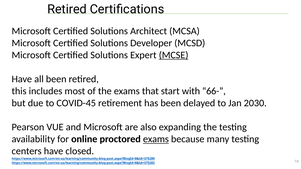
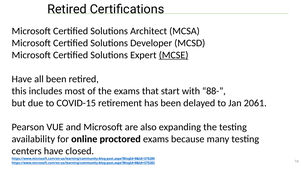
66-: 66- -> 88- (214, 91)
COVID-45: COVID-45 -> COVID-15 (76, 103)
2030: 2030 -> 2061 (255, 103)
exams underline: present -> none (156, 139)
